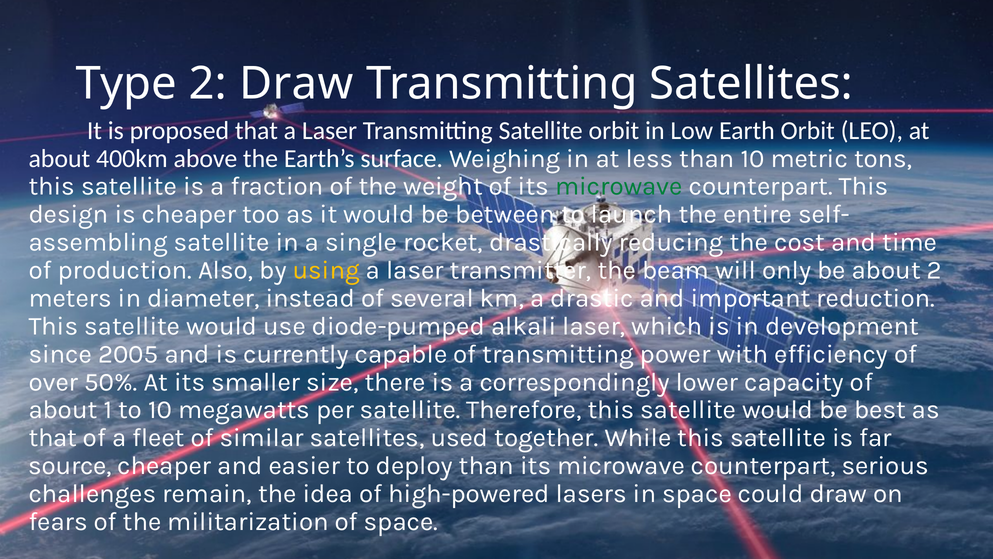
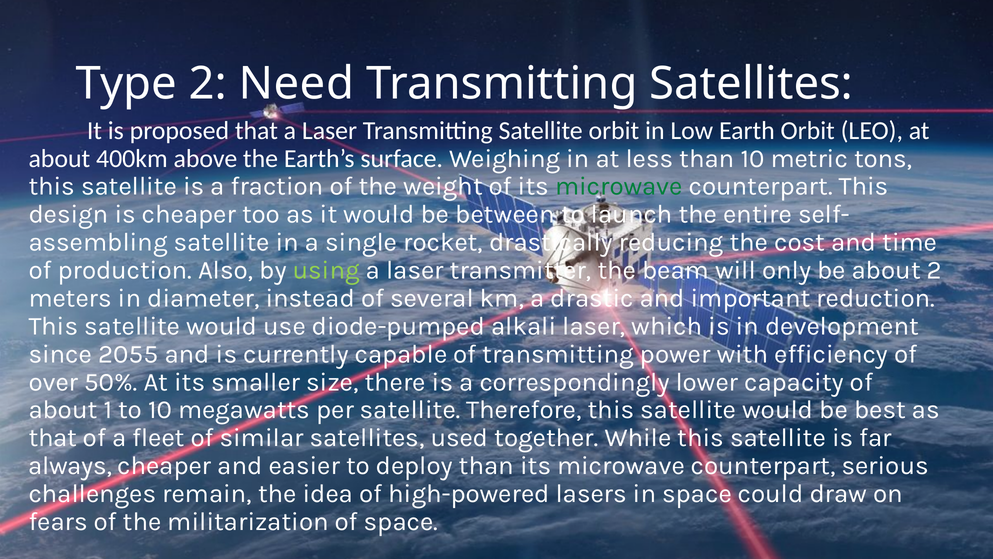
2 Draw: Draw -> Need (296, 83)
using colour: yellow -> light green (326, 270)
2005: 2005 -> 2055 (128, 354)
source: source -> always (70, 465)
